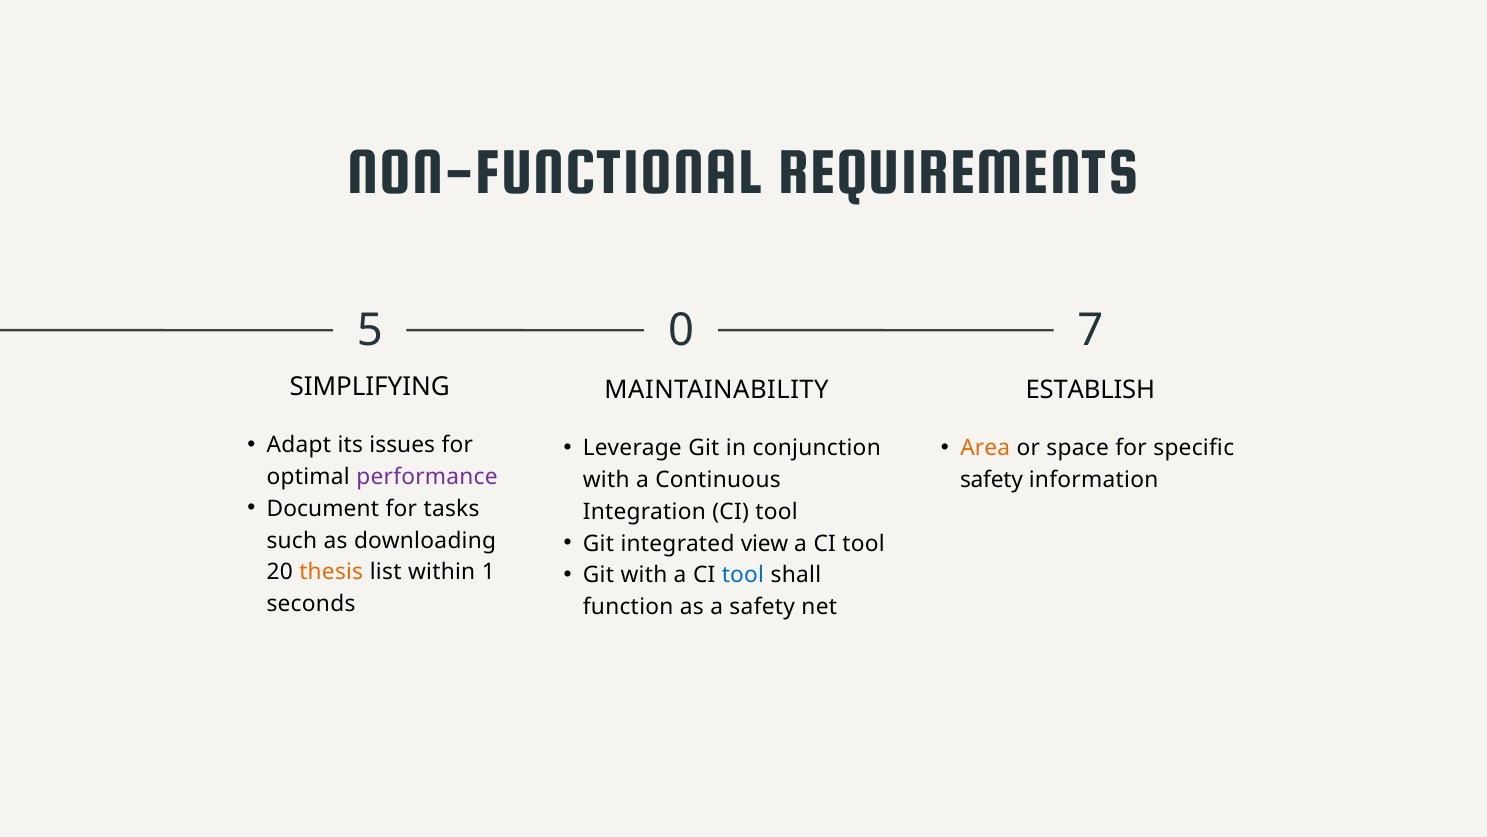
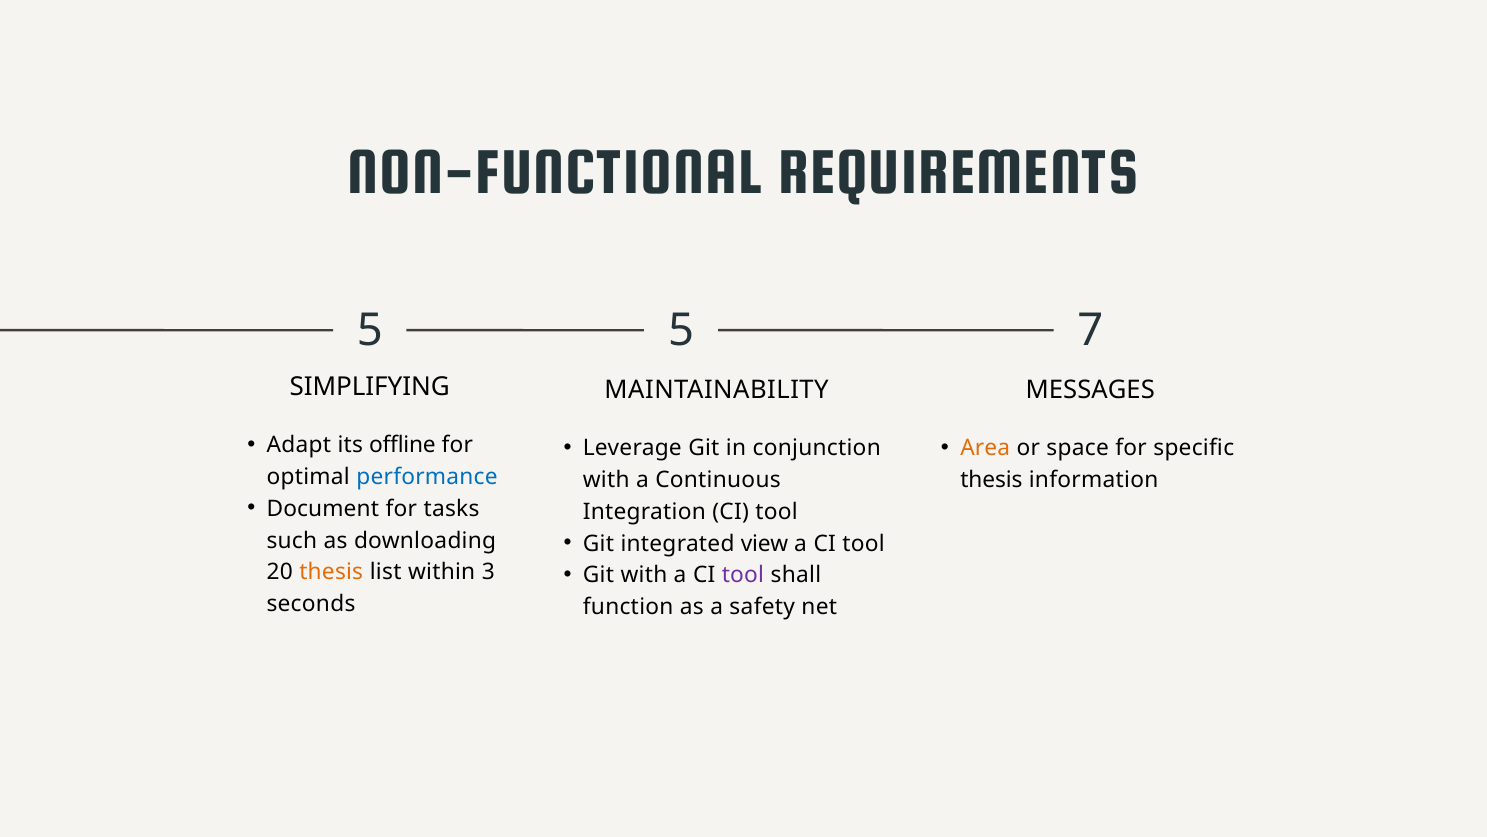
5 0: 0 -> 5 (681, 330)
ESTABLISH: ESTABLISH -> MESSAGES (1090, 390)
issues: issues -> offline (402, 445)
performance colour: purple -> blue (427, 477)
safety: safety -> thesis (991, 480)
tool colour: blue -> purple (743, 575)
1: 1 -> 3 (488, 572)
